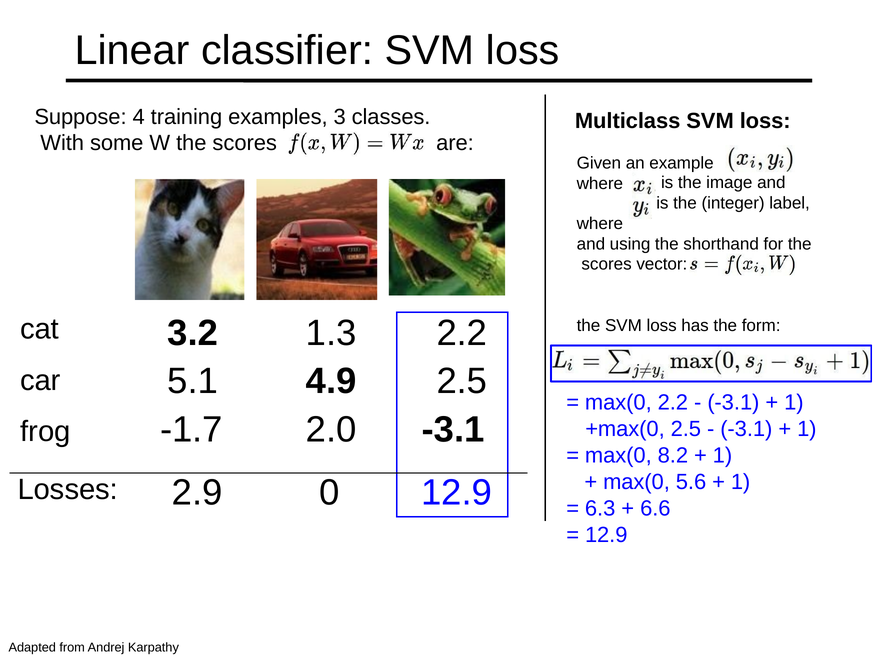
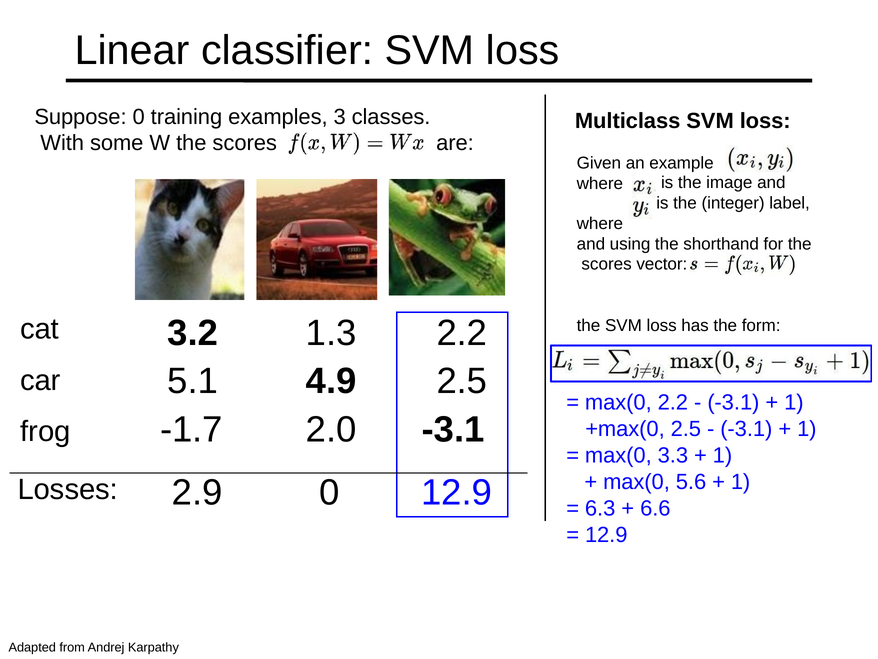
Suppose 4: 4 -> 0 (139, 117)
8.2: 8.2 -> 3.3 (673, 455)
